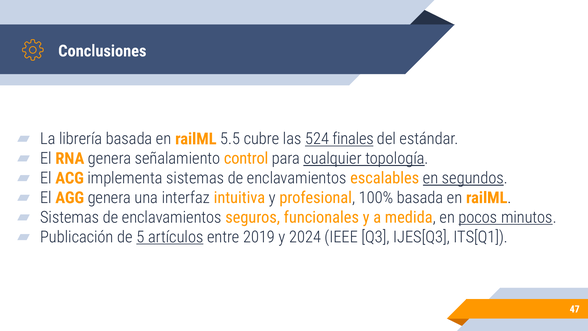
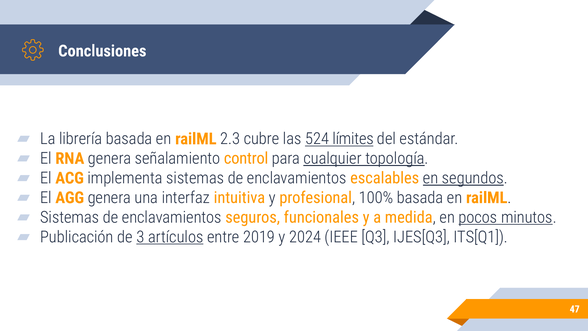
5.5: 5.5 -> 2.3 (230, 139)
finales: finales -> límites (353, 139)
5: 5 -> 3 (140, 237)
